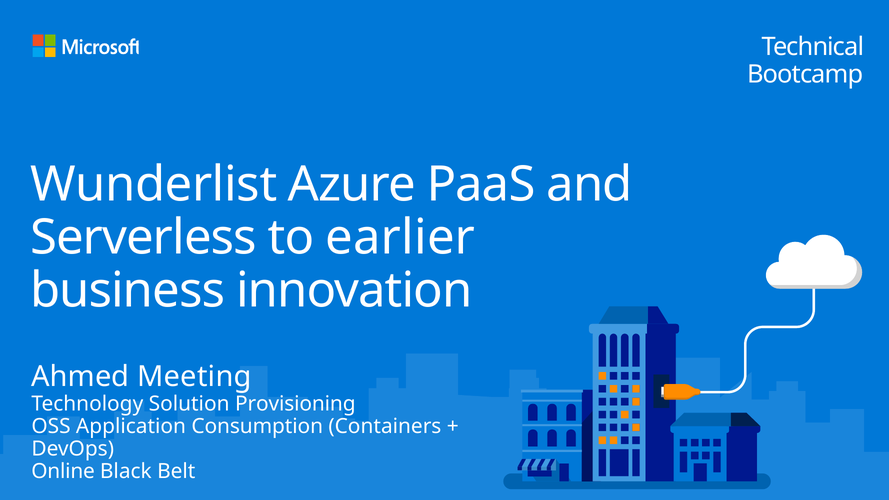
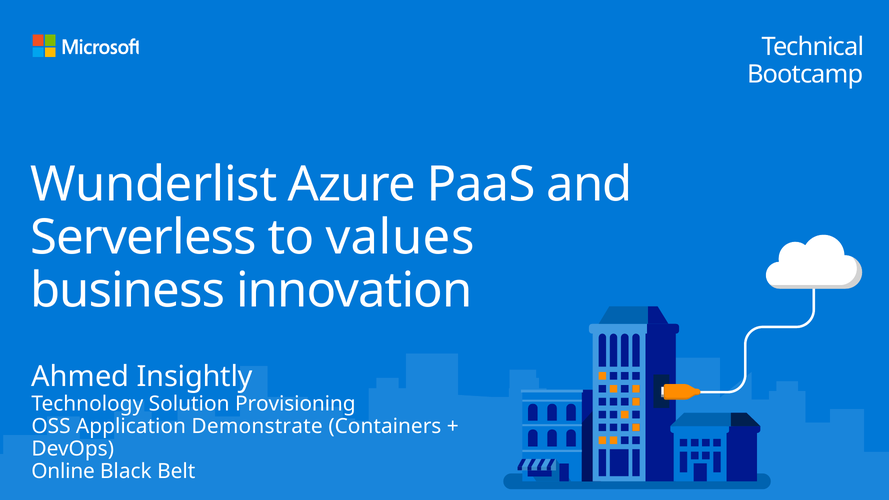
earlier: earlier -> values (400, 238)
Meeting: Meeting -> Insightly (195, 377)
Consumption: Consumption -> Demonstrate (257, 426)
